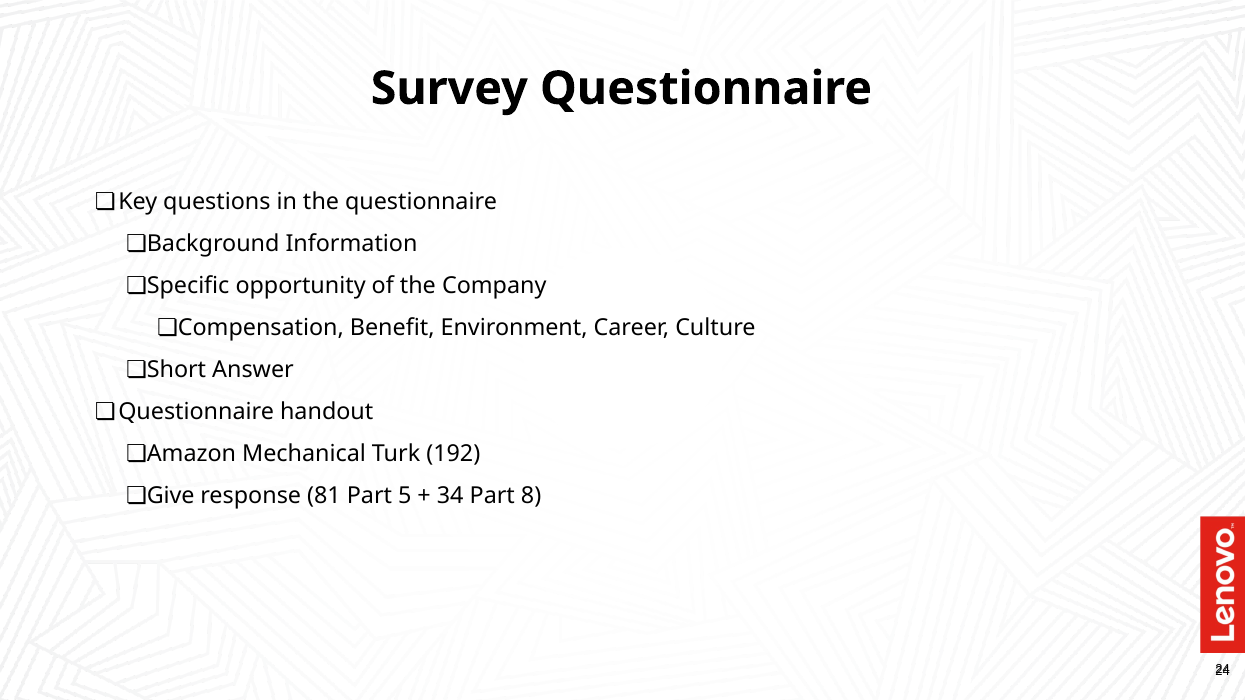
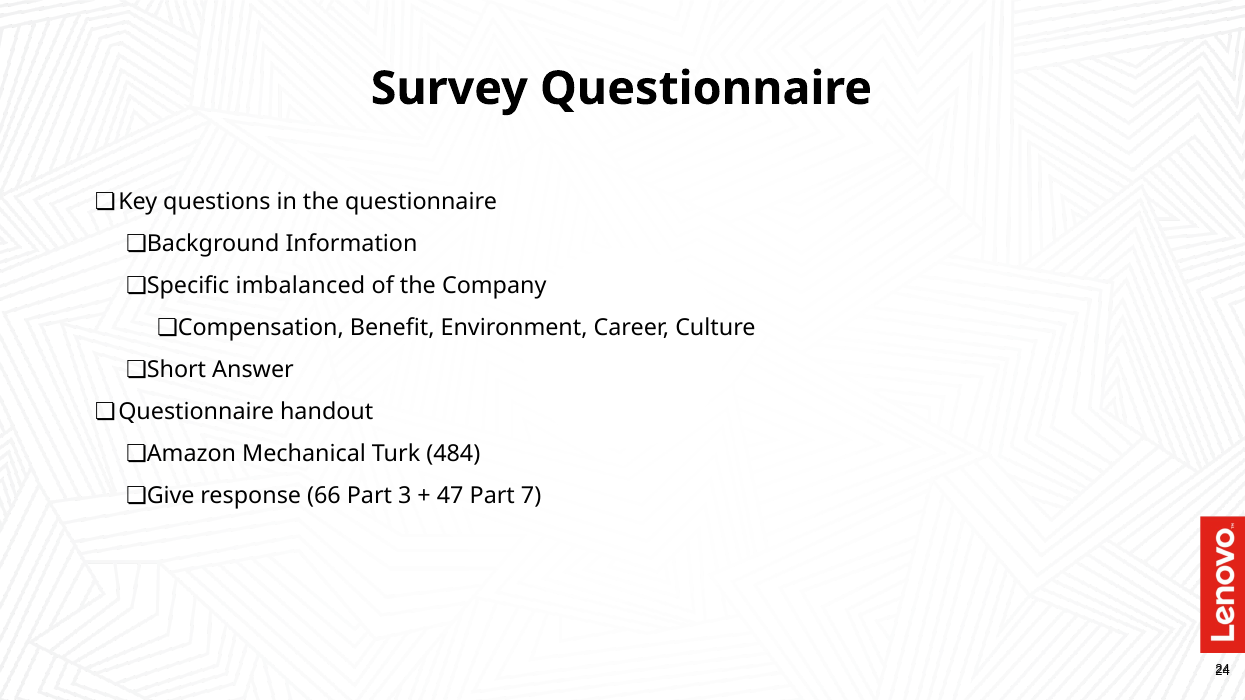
opportunity: opportunity -> imbalanced (300, 286)
192: 192 -> 484 (453, 454)
81: 81 -> 66 (324, 496)
5: 5 -> 3 (405, 496)
34: 34 -> 47 (450, 496)
8: 8 -> 7 (531, 496)
